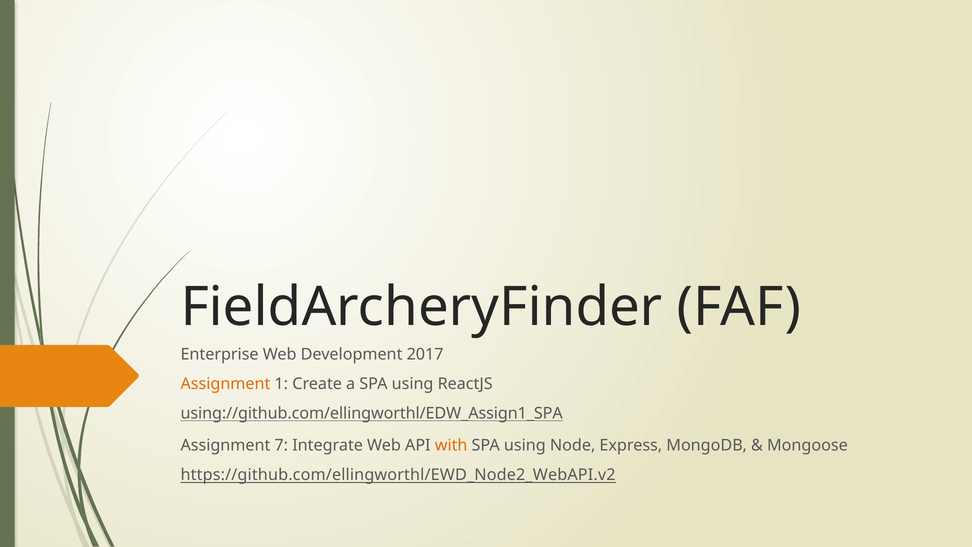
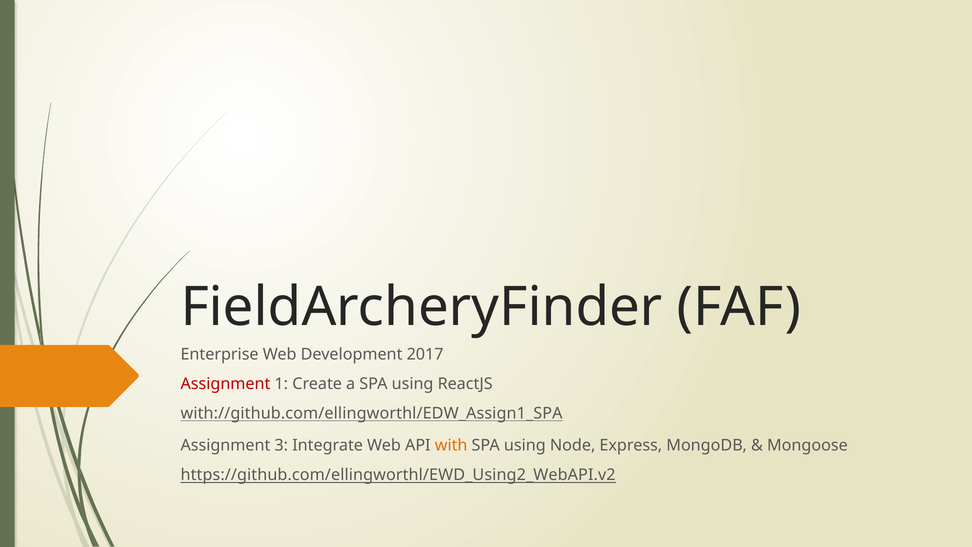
Assignment colour: orange -> red (225, 384)
using://github.com/ellingworthl/EDW_Assign1_SPA: using://github.com/ellingworthl/EDW_Assign1_SPA -> with://github.com/ellingworthl/EDW_Assign1_SPA (372, 413)
7: 7 -> 3 (281, 445)
https://github.com/ellingworthl/EWD_Node2_WebAPI.v2: https://github.com/ellingworthl/EWD_Node2_WebAPI.v2 -> https://github.com/ellingworthl/EWD_Using2_WebAPI.v2 (398, 475)
